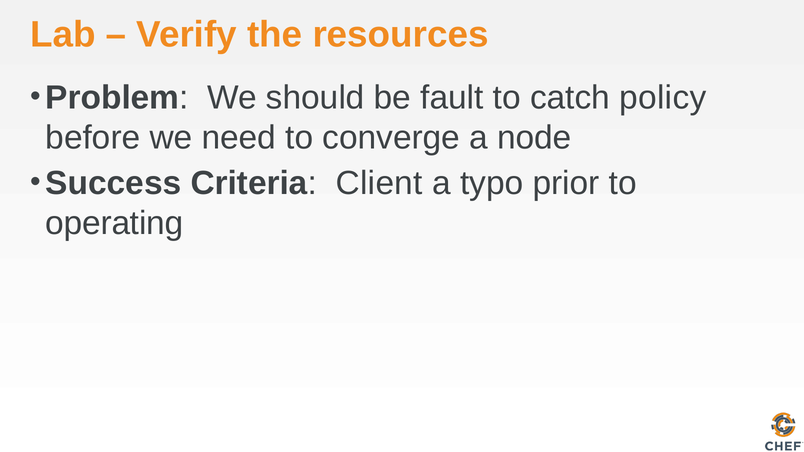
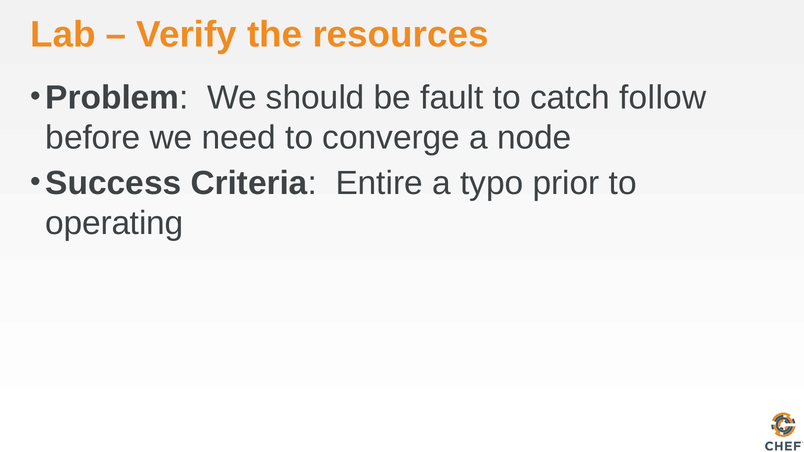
policy: policy -> follow (663, 98)
Client: Client -> Entire (379, 183)
